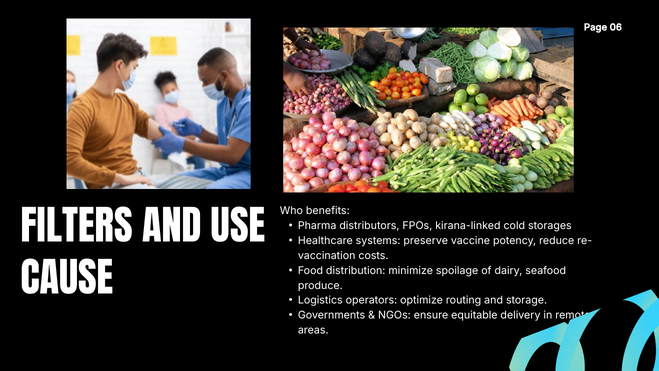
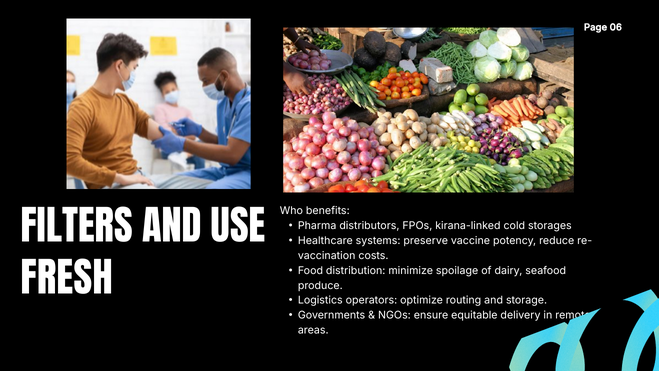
CAUSE: CAUSE -> FRESH (67, 280)
